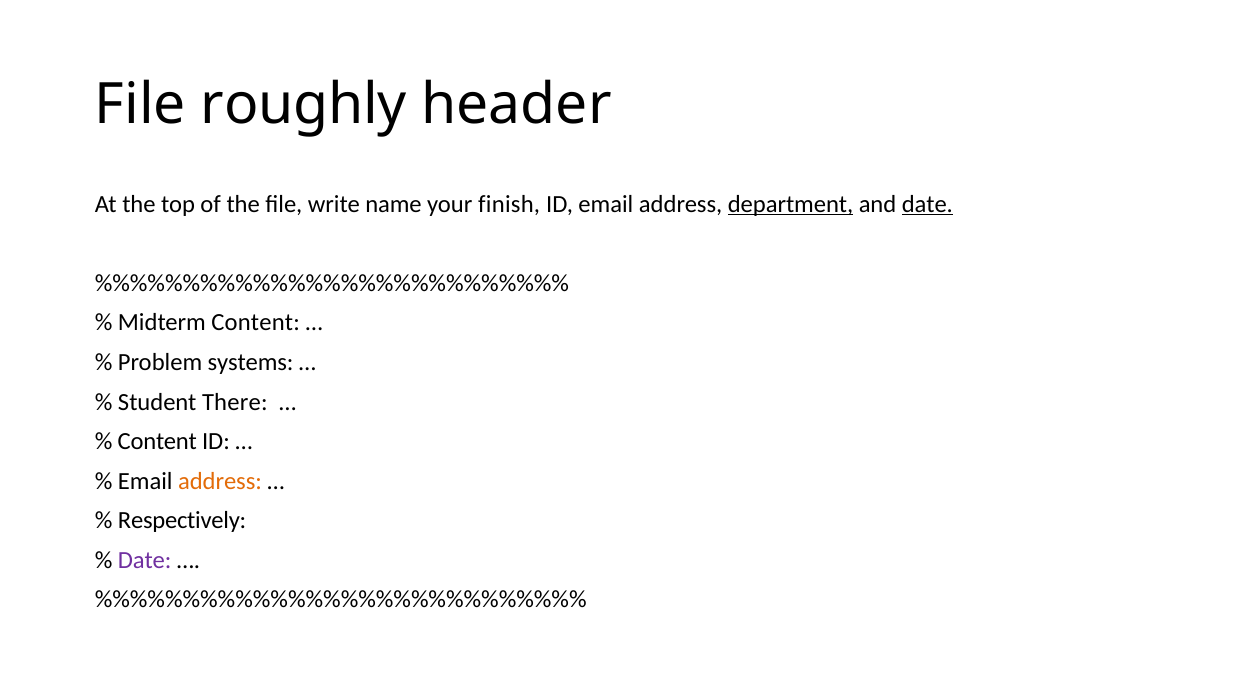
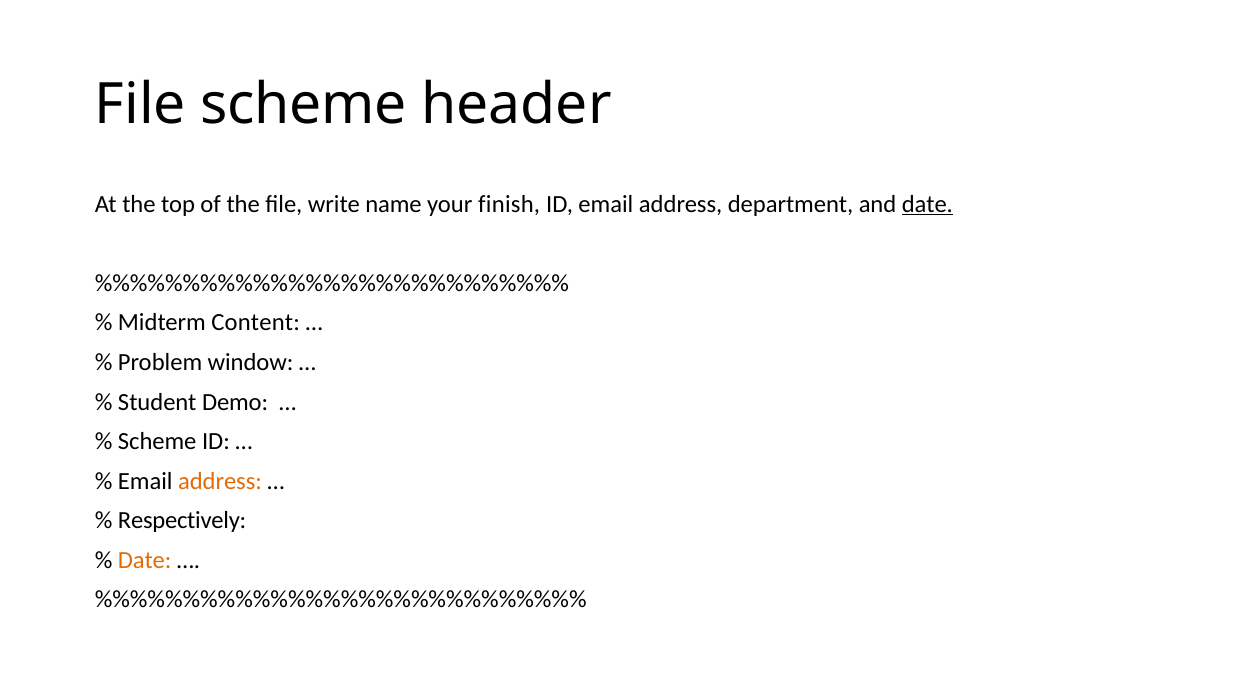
File roughly: roughly -> scheme (304, 105)
department underline: present -> none (791, 204)
systems: systems -> window (251, 363)
There: There -> Demo (235, 402)
Content: Content -> Scheme (157, 442)
Date colour: purple -> orange (145, 561)
